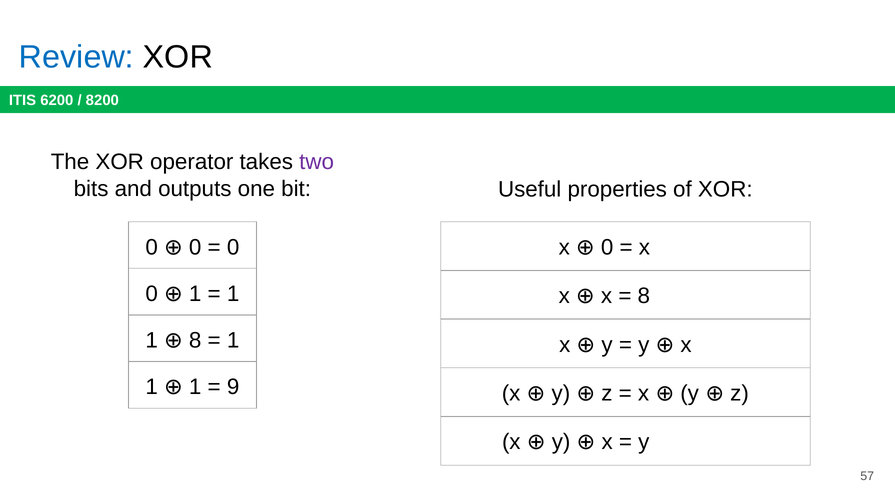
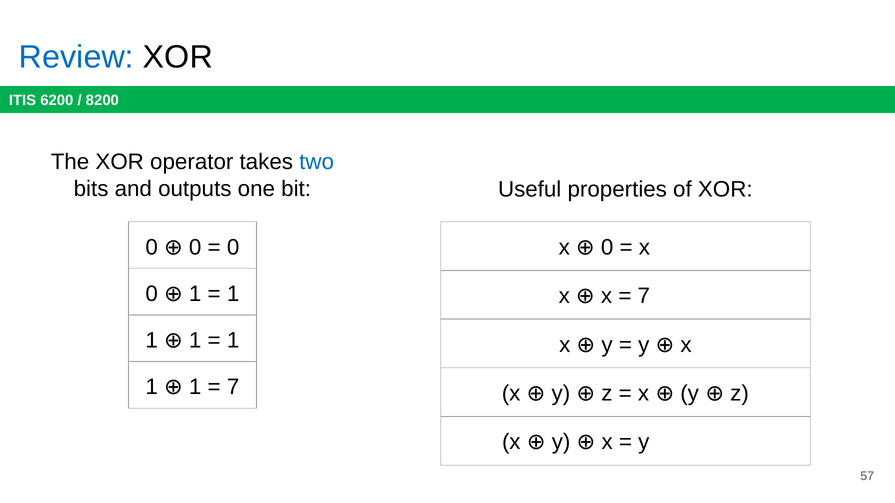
two colour: purple -> blue (317, 162)
8: 8 -> 7 (644, 296)
8: 8 -> 1 (195, 341)
9: 9 -> 7 (233, 387)
